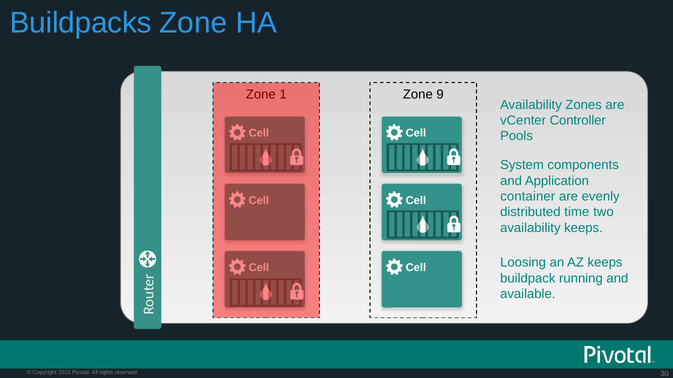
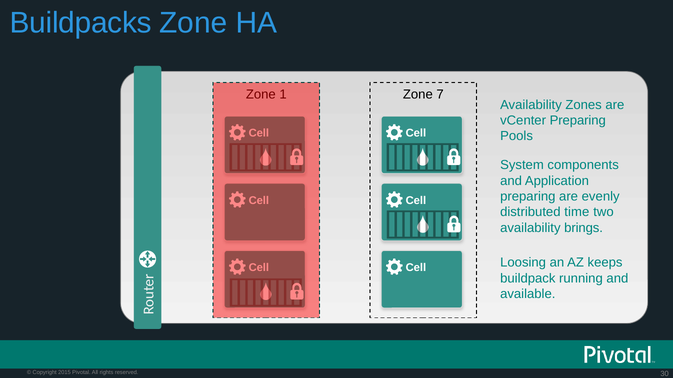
9: 9 -> 7 (440, 95)
vCenter Controller: Controller -> Preparing (578, 121)
container: container -> preparing (528, 197)
availability keeps: keeps -> brings (584, 228)
